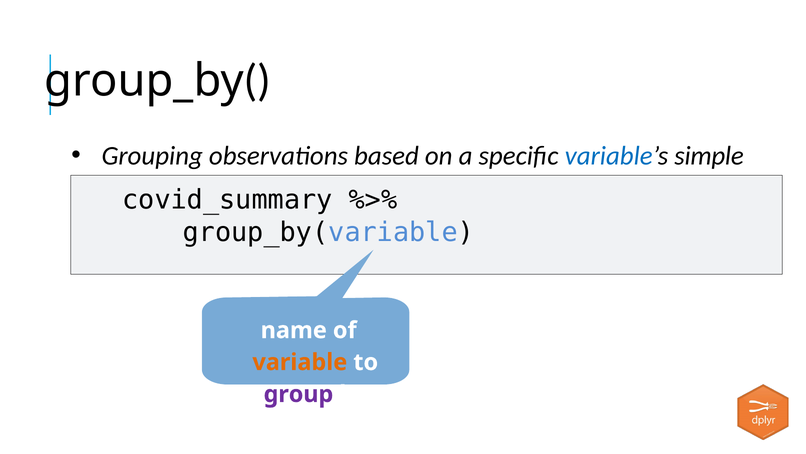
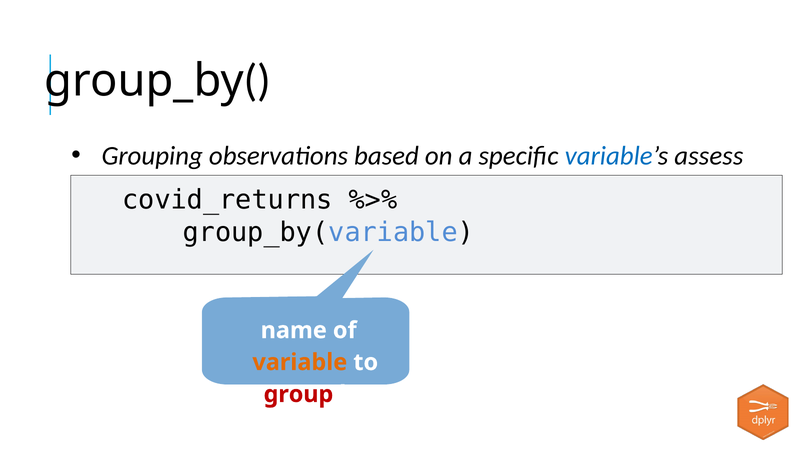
simple: simple -> assess (709, 156)
covid_summary: covid_summary -> covid_returns (227, 200)
group colour: purple -> red (298, 394)
